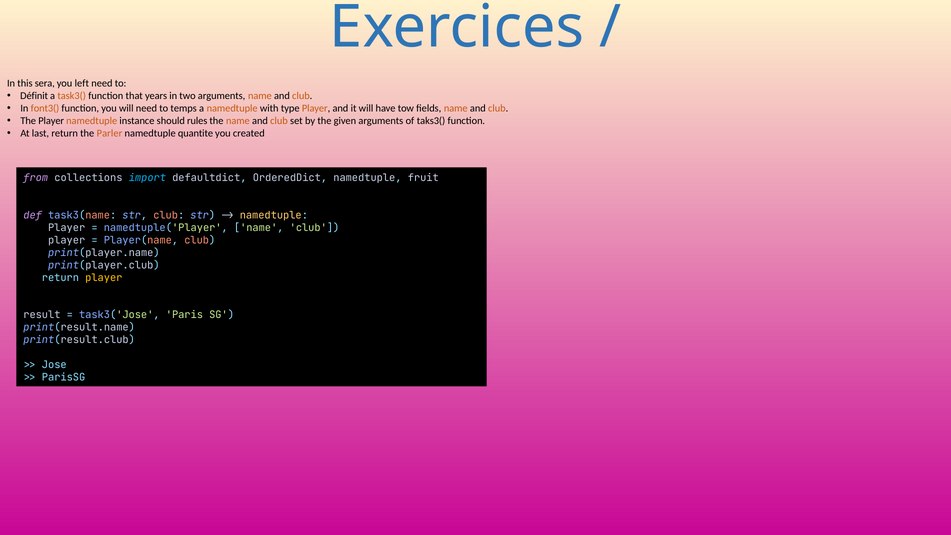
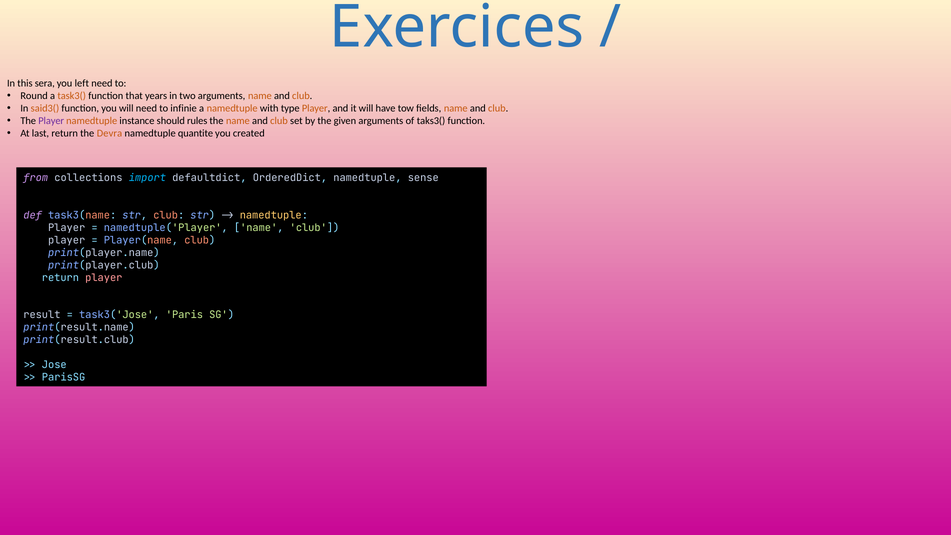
Définit: Définit -> Round (34, 96)
font3(: font3( -> said3( (45, 108)
temps: temps -> infinie (184, 108)
Player colour: black -> purple (51, 121)
Parler: Parler -> Devra (109, 133)
fruit: fruit -> sense (423, 178)
player colour: yellow -> pink (104, 278)
